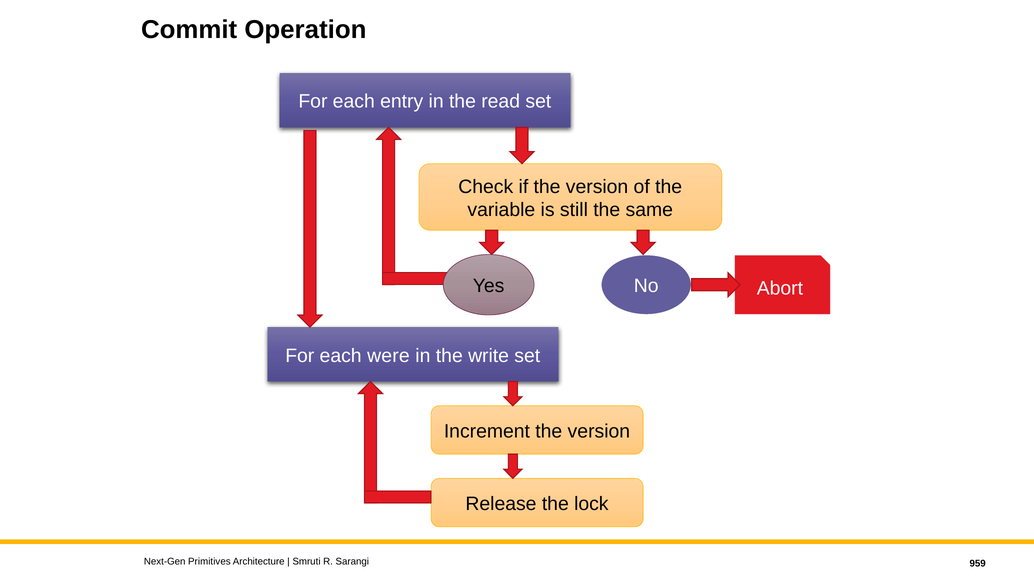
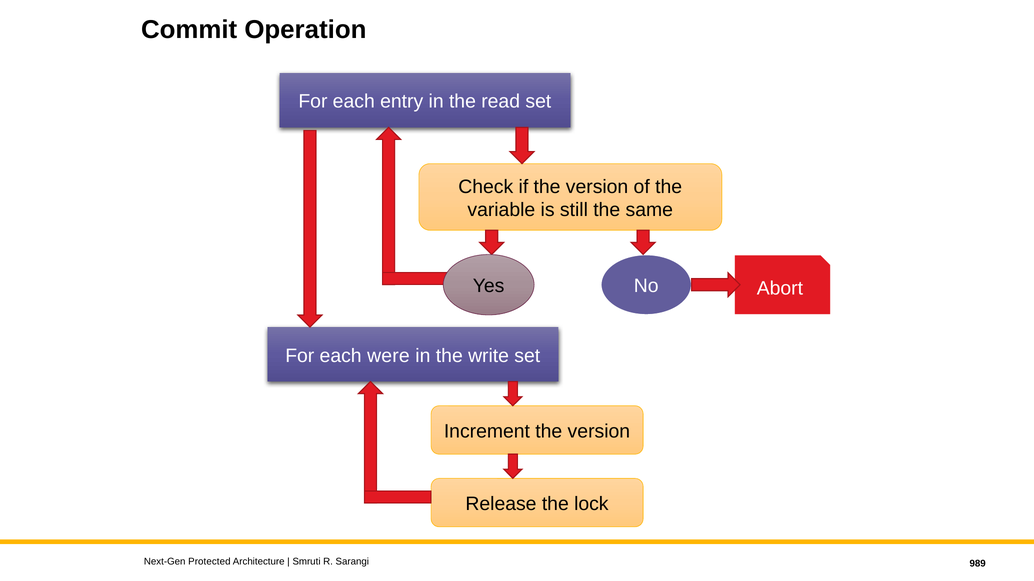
Primitives: Primitives -> Protected (209, 562)
959: 959 -> 989 (978, 564)
